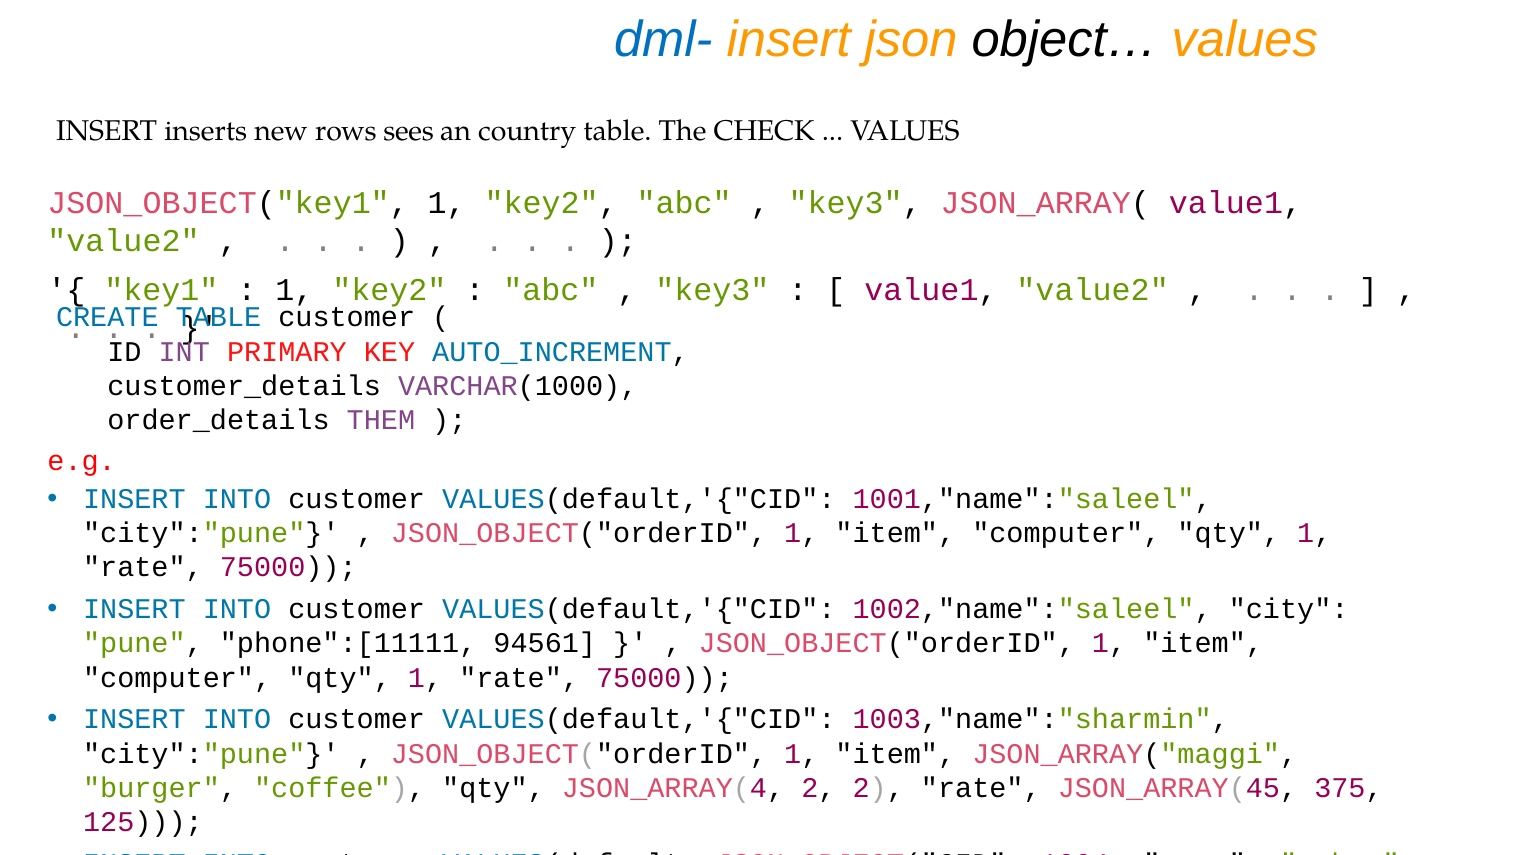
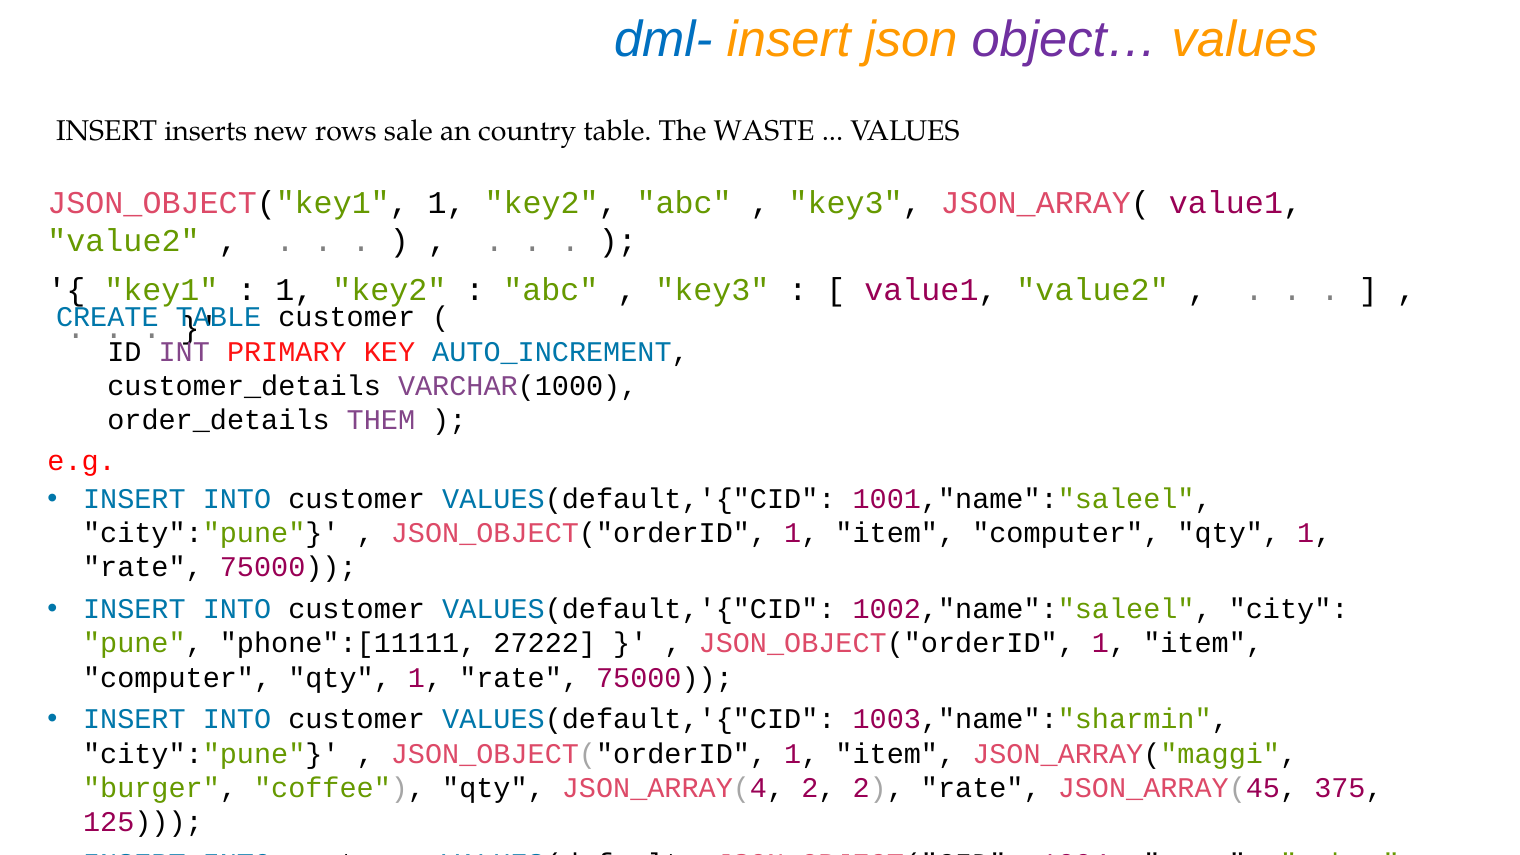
object… colour: black -> purple (1064, 40)
sees: sees -> sale (408, 131)
CHECK: CHECK -> WASTE (764, 131)
94561: 94561 -> 27222 (545, 644)
